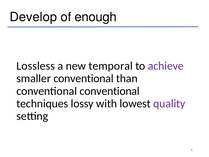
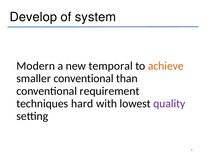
enough: enough -> system (96, 17)
Lossless: Lossless -> Modern (36, 66)
achieve colour: purple -> orange (166, 66)
conventional conventional: conventional -> requirement (110, 91)
lossy: lossy -> hard (82, 103)
